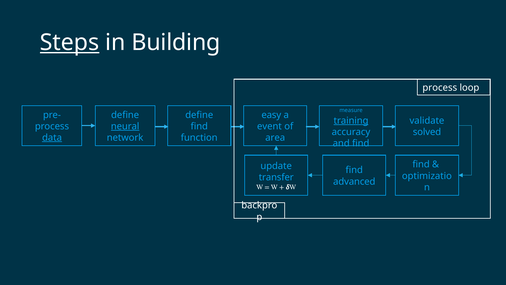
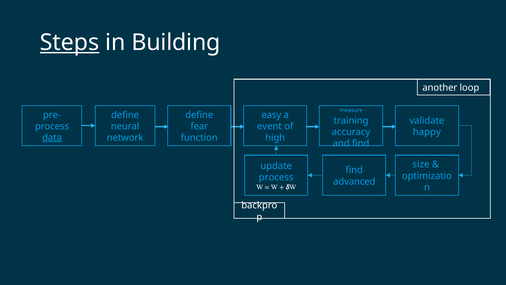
process: process -> another (440, 88)
training underline: present -> none (351, 120)
neural underline: present -> none (125, 126)
find: find -> fear (199, 126)
solved: solved -> happy (427, 132)
area: area -> high (275, 137)
find: find -> size (421, 164)
transfer: transfer -> process (276, 177)
